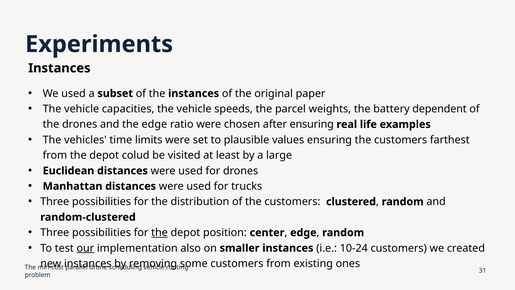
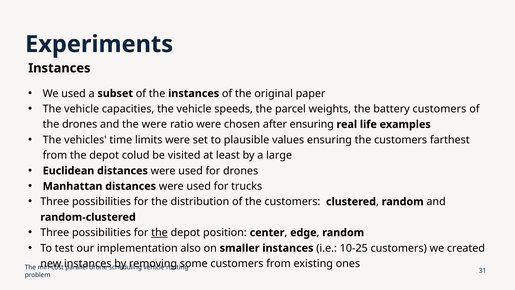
battery dependent: dependent -> customers (439, 109)
the edge: edge -> were (154, 124)
our underline: present -> none (85, 248)
10-24: 10-24 -> 10-25 (354, 248)
